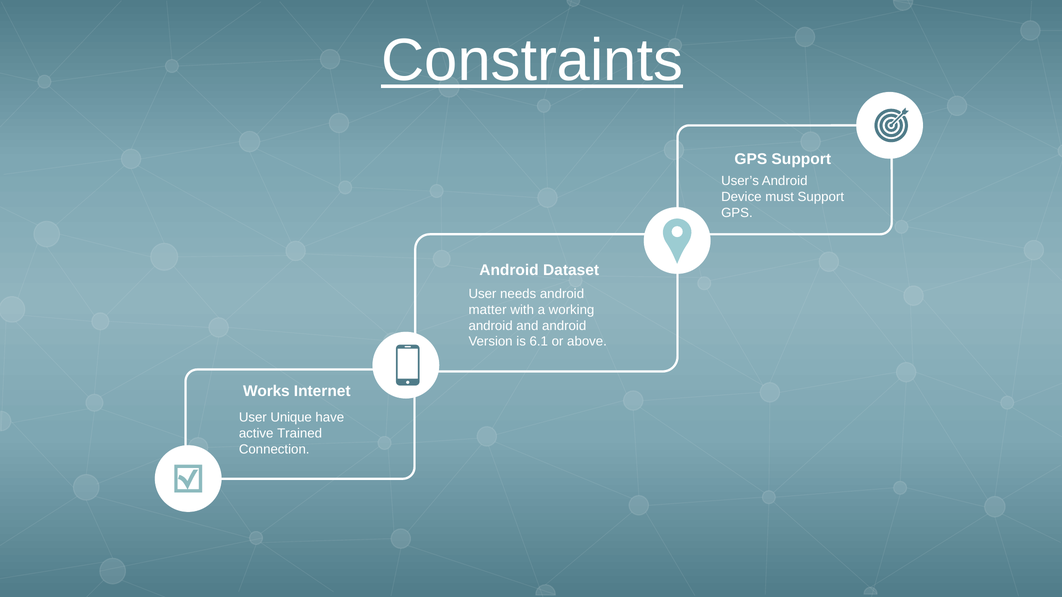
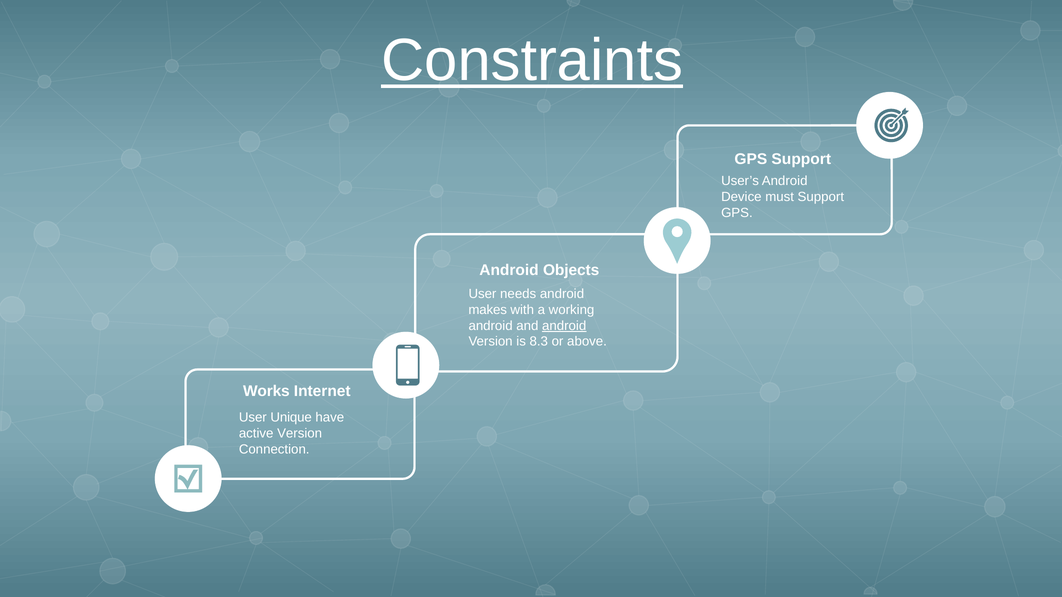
Dataset: Dataset -> Objects (571, 271)
matter: matter -> makes (488, 310)
android underline: none -> present (564, 326)
6.1: 6.1 -> 8.3 (539, 342)
active Trained: Trained -> Version (300, 434)
